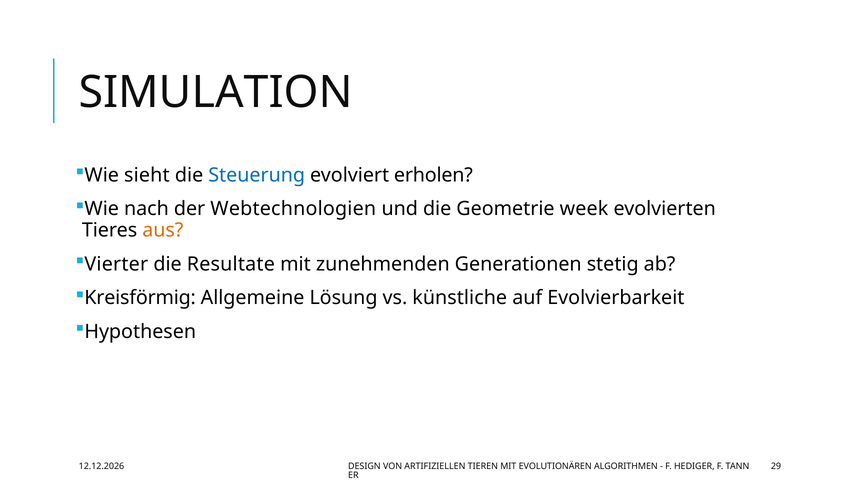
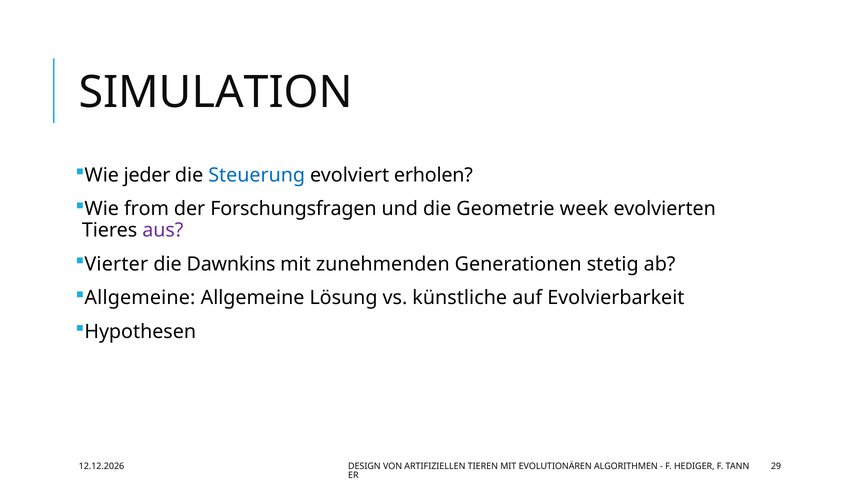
sieht: sieht -> jeder (147, 175)
nach: nach -> from (147, 209)
Webtechnologien: Webtechnologien -> Forschungsfragen (293, 209)
aus colour: orange -> purple (163, 230)
Resultate: Resultate -> Dawnkins (231, 264)
Kreisförmig: Kreisförmig -> Allgemeine (140, 298)
